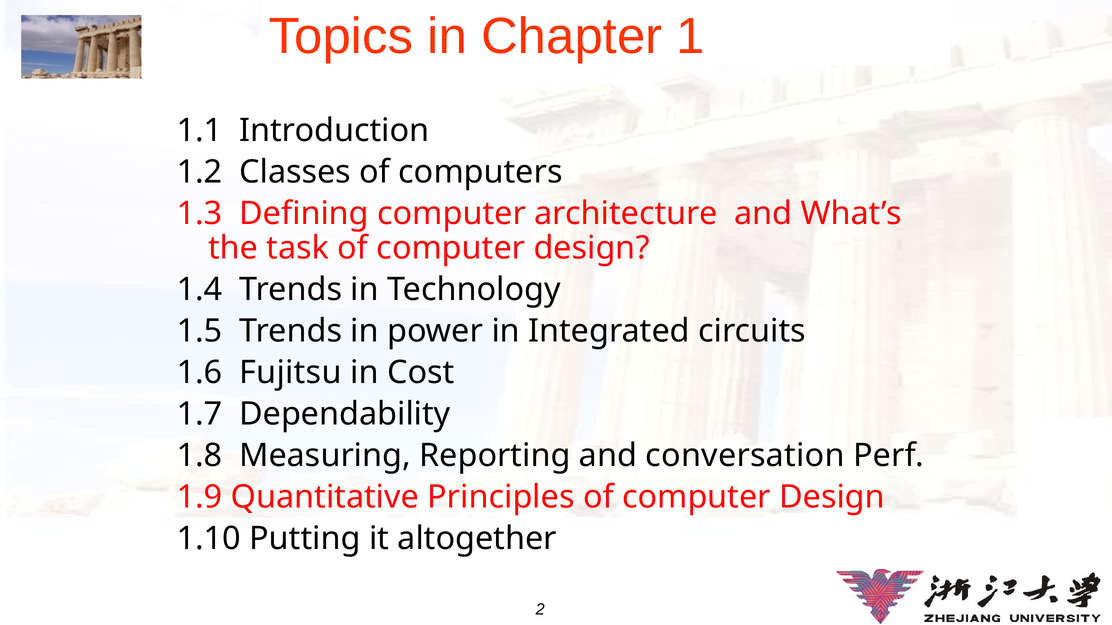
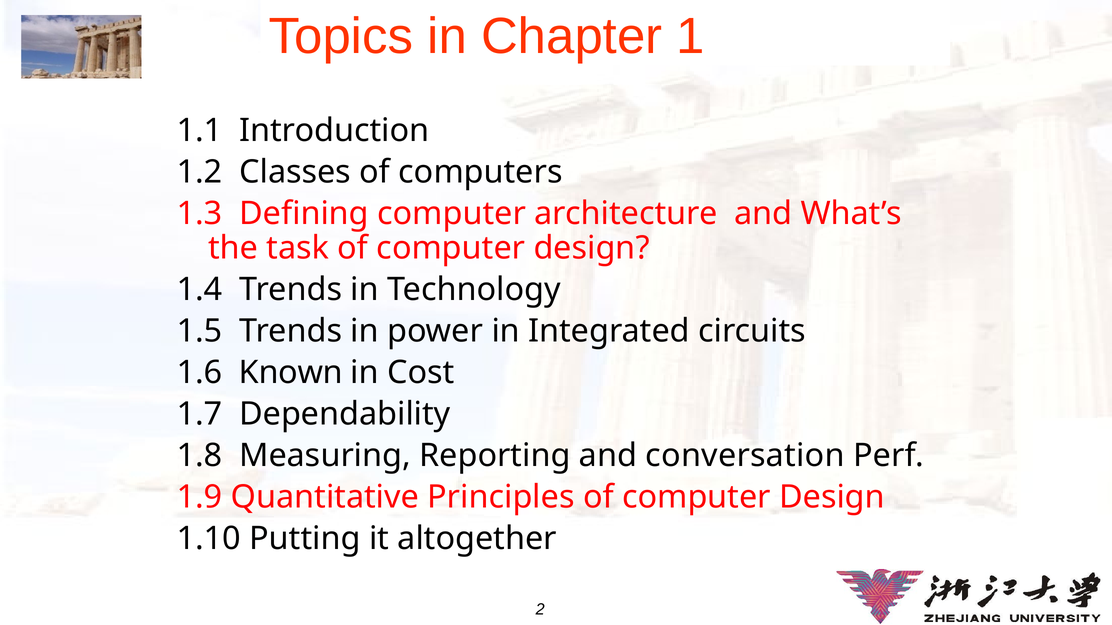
Fujitsu: Fujitsu -> Known (291, 373)
